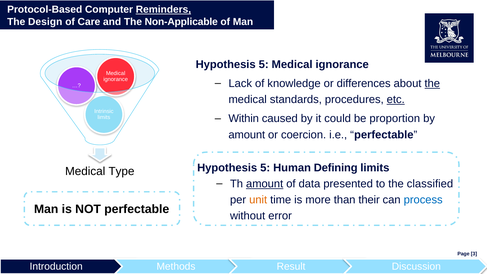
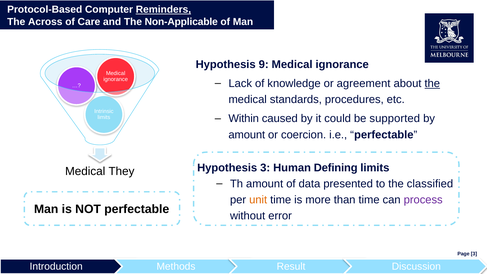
Design: Design -> Across (45, 22)
5: 5 -> 9 (264, 64)
differences: differences -> agreement (364, 83)
etc underline: present -> none (396, 99)
proportion: proportion -> supported (395, 119)
5: 5 -> 3 (265, 168)
Type: Type -> They (121, 171)
amount underline: present -> none (265, 184)
than their: their -> time (369, 200)
process colour: blue -> purple (423, 200)
